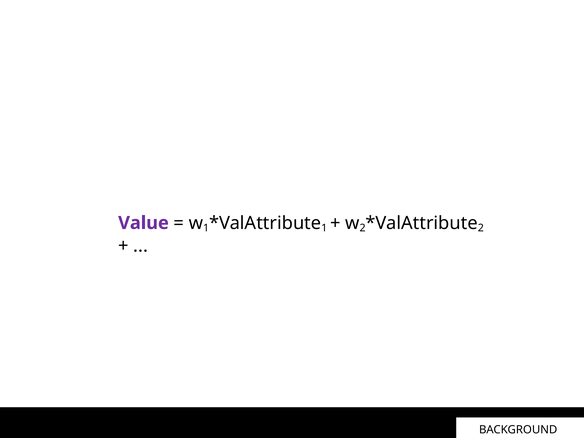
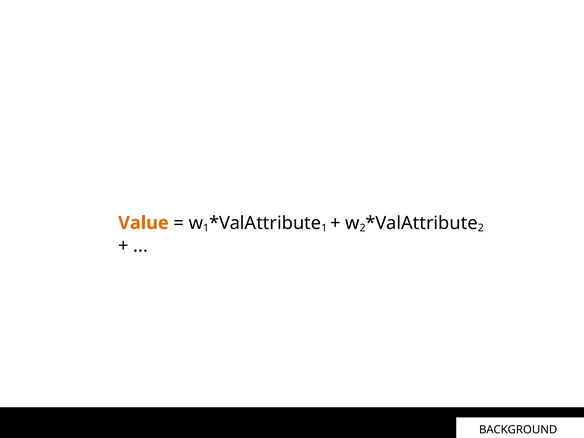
Value colour: purple -> orange (143, 223)
